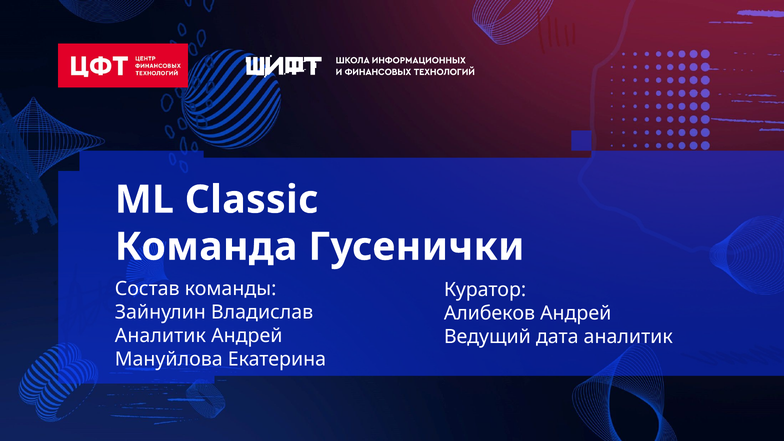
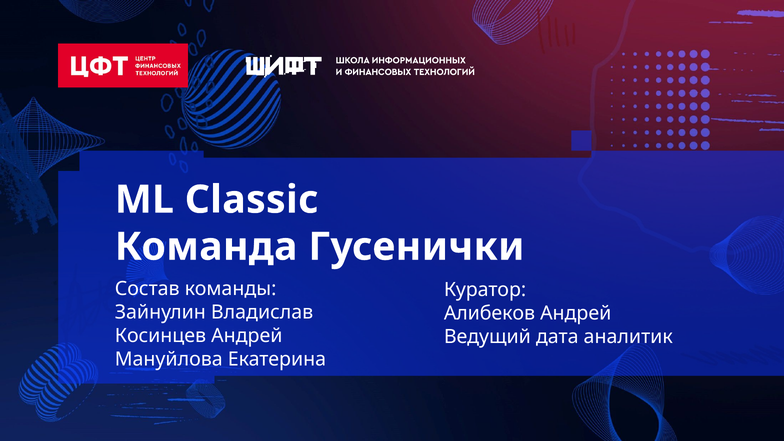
Аналитик: Аналитик -> Косинцев (160, 336)
